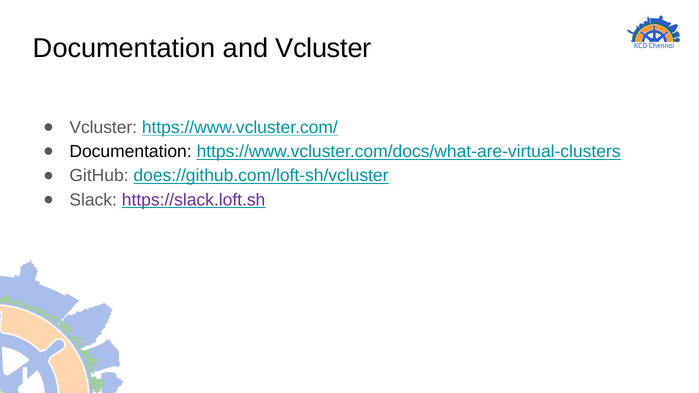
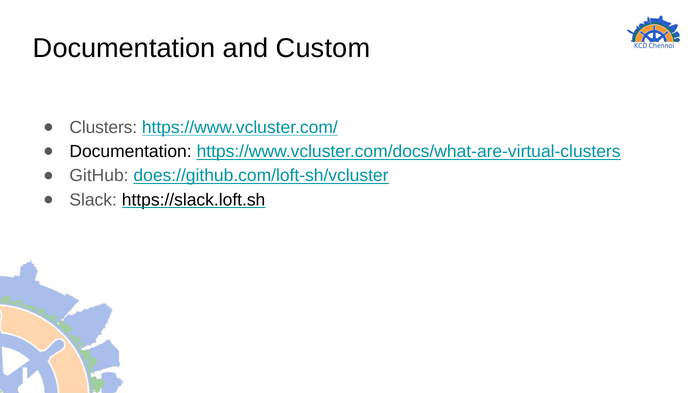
and Vcluster: Vcluster -> Custom (323, 48)
Vcluster: Vcluster -> Clusters (103, 128)
https://slack.loft.sh colour: purple -> black (194, 200)
